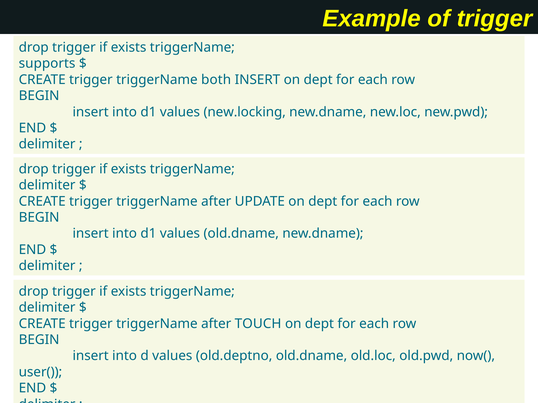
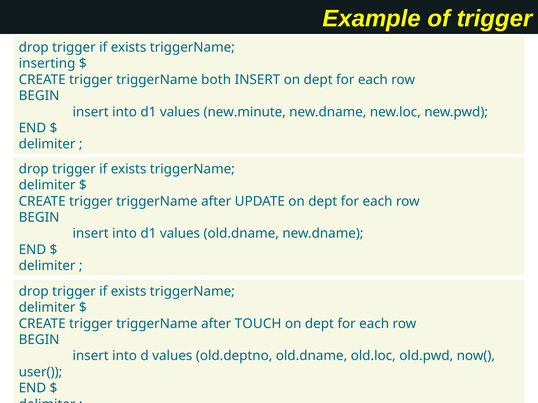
supports: supports -> inserting (47, 64)
new.locking: new.locking -> new.minute (245, 112)
